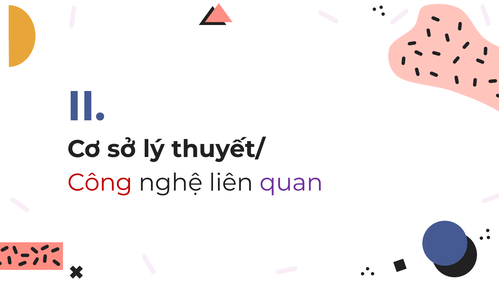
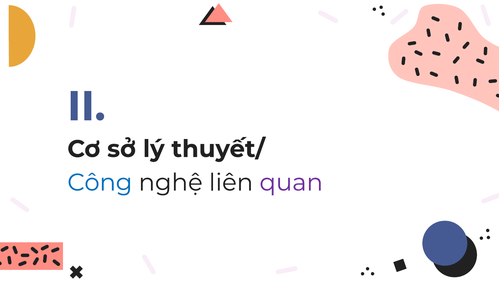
Công colour: red -> blue (100, 182)
